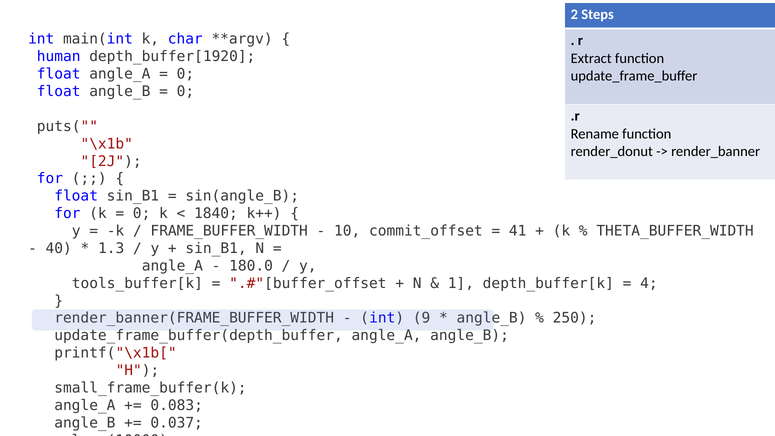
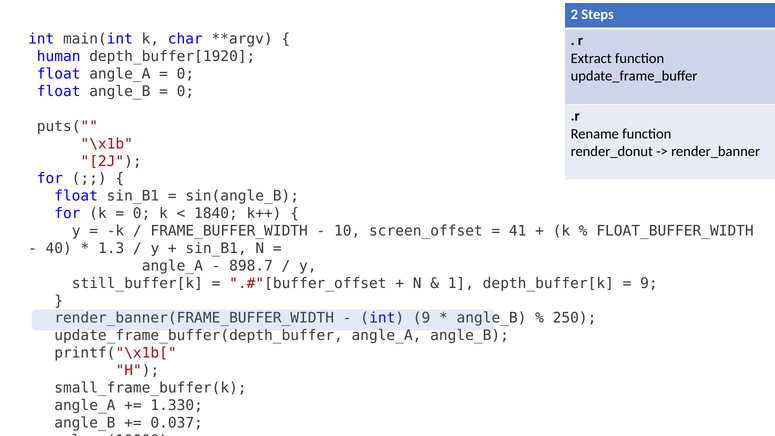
commit_offset: commit_offset -> screen_offset (426, 231)
THETA_BUFFER_WIDTH: THETA_BUFFER_WIDTH -> FLOAT_BUFFER_WIDTH (675, 231)
180.0: 180.0 -> 898.7 (251, 266)
tools_buffer[k: tools_buffer[k -> still_buffer[k (137, 283)
4: 4 -> 9 (649, 283)
0.083: 0.083 -> 1.330 (177, 405)
